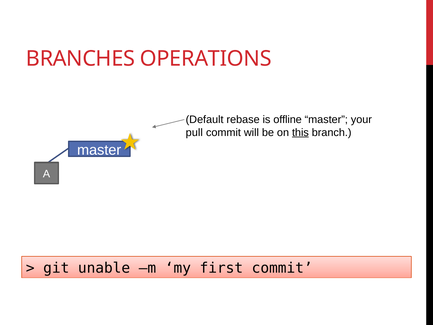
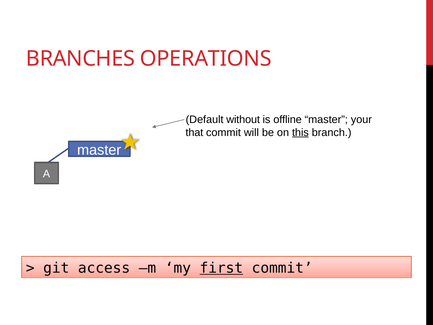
rebase: rebase -> without (243, 119)
pull: pull -> that (194, 132)
unable: unable -> access (104, 268)
first underline: none -> present (221, 268)
